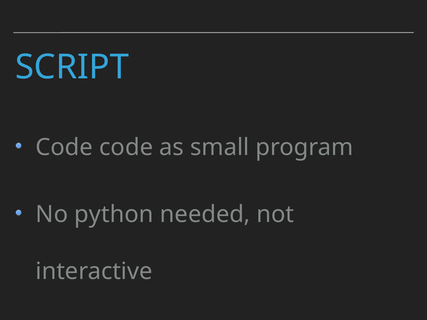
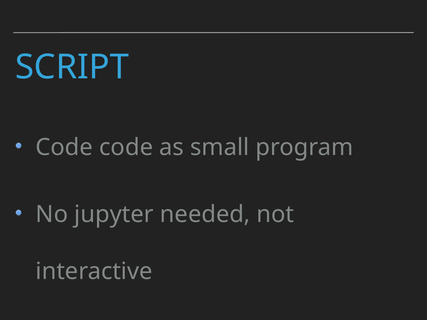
python: python -> jupyter (114, 214)
